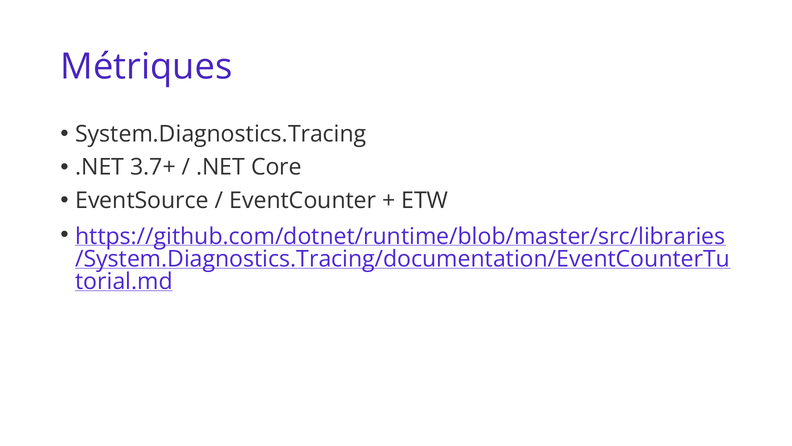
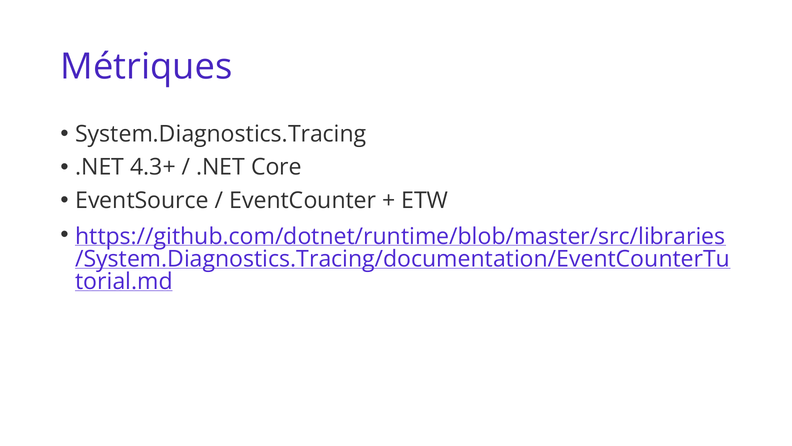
3.7+: 3.7+ -> 4.3+ (153, 167)
